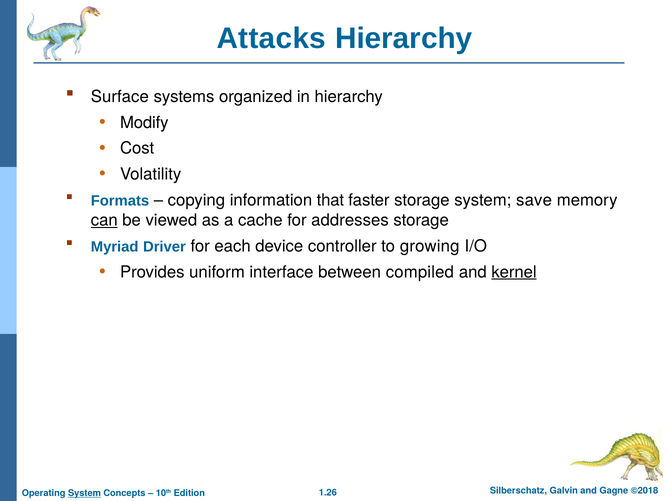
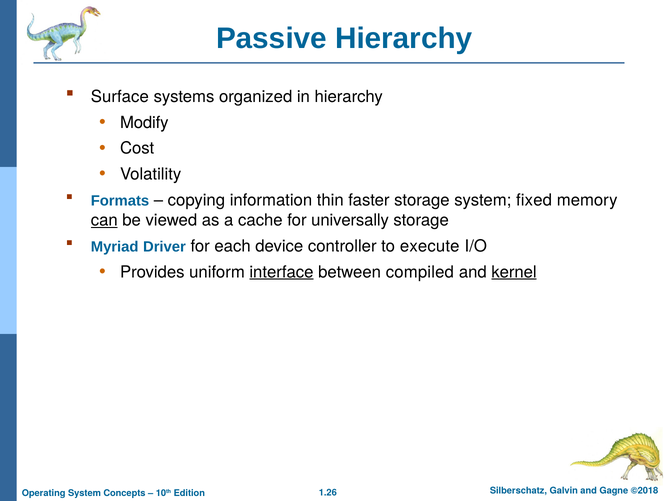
Attacks: Attacks -> Passive (271, 38)
that: that -> thin (330, 201)
save: save -> fixed (534, 201)
addresses: addresses -> universally (350, 221)
growing: growing -> execute (430, 246)
interface underline: none -> present (281, 272)
System underline: present -> none (84, 494)
